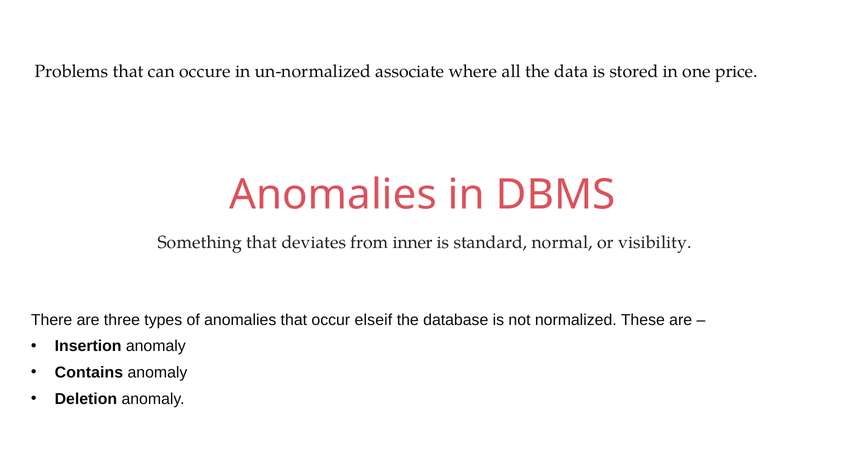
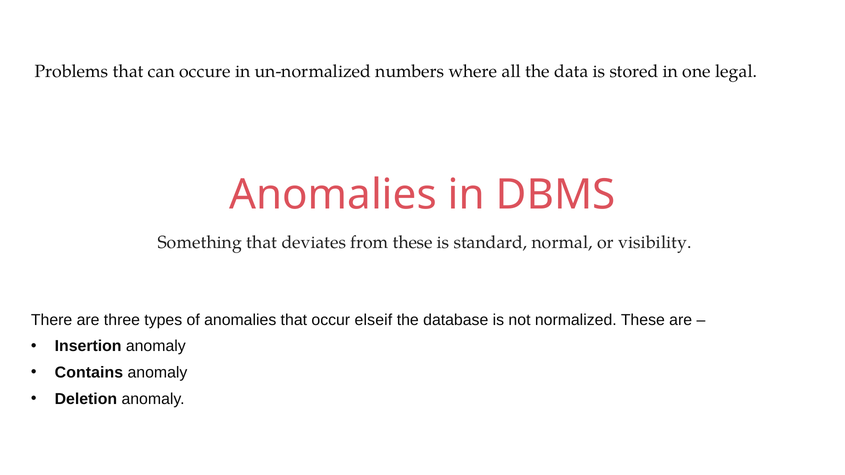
associate: associate -> numbers (410, 72)
price: price -> legal (736, 72)
from inner: inner -> these (413, 243)
